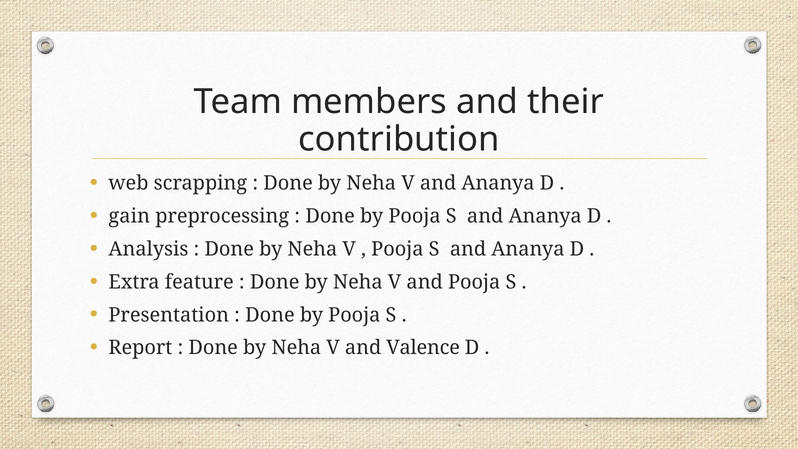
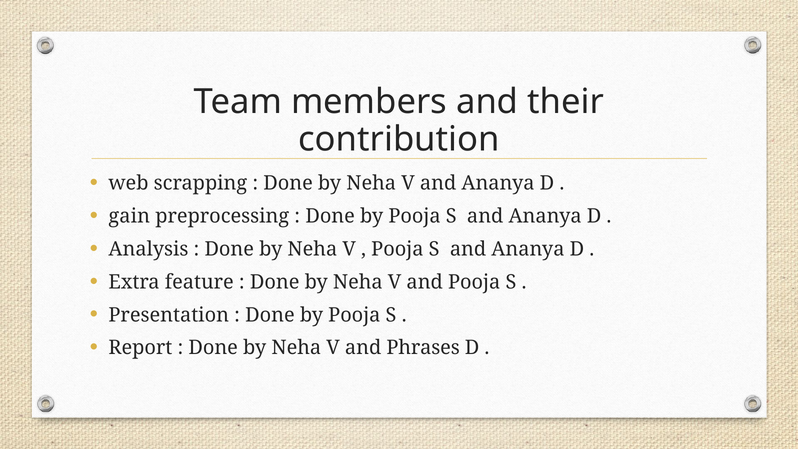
Valence: Valence -> Phrases (423, 348)
